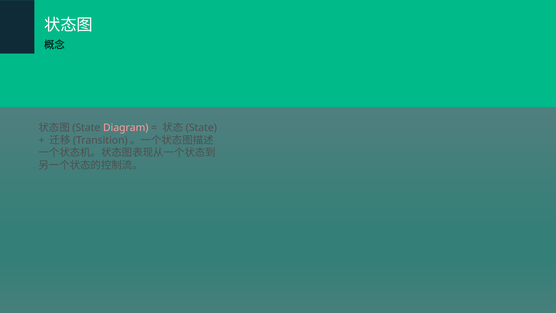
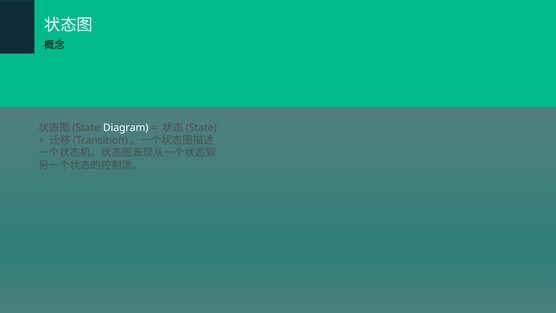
Diagram colour: pink -> white (126, 128)
